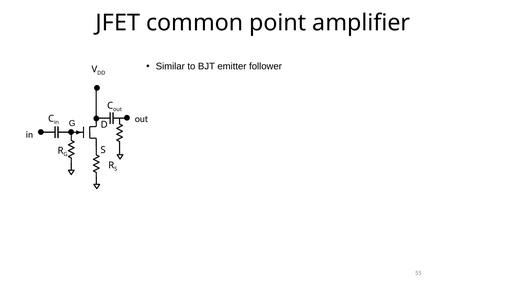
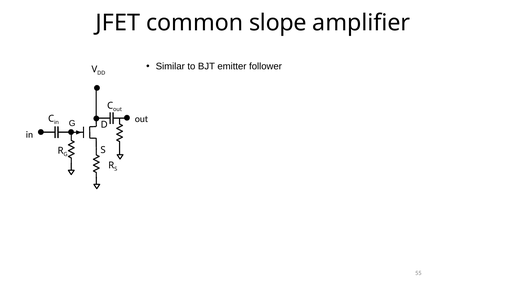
point: point -> slope (278, 23)
